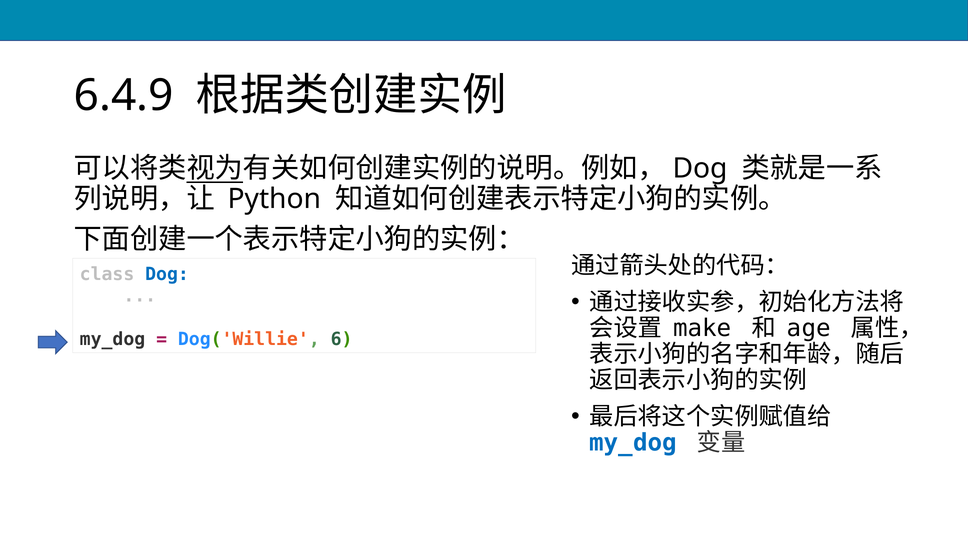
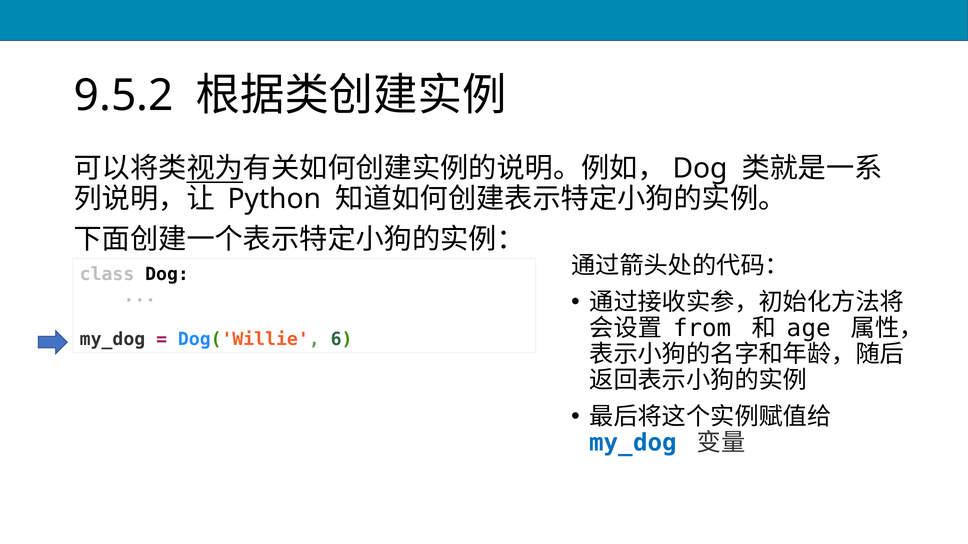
6.4.9: 6.4.9 -> 9.5.2 (124, 96)
Dog colour: blue -> black (167, 274)
make: make -> from (702, 329)
